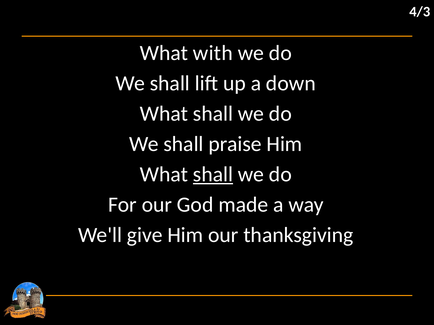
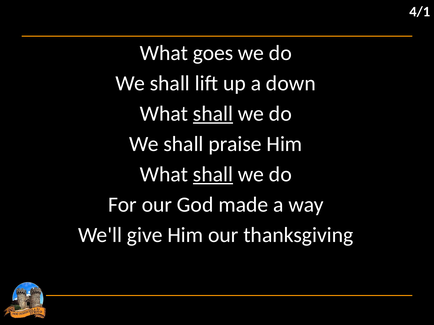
4/3: 4/3 -> 4/1 (420, 12)
with: with -> goes (213, 53)
shall underline: none -> present (213, 114)
